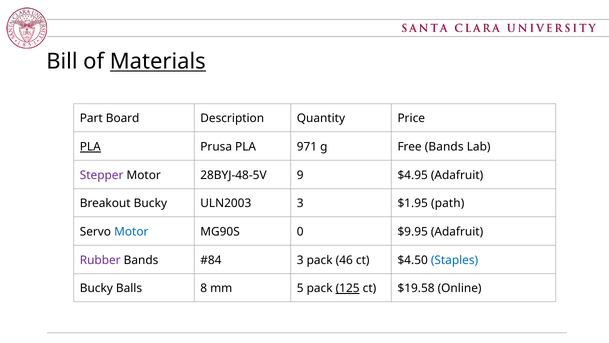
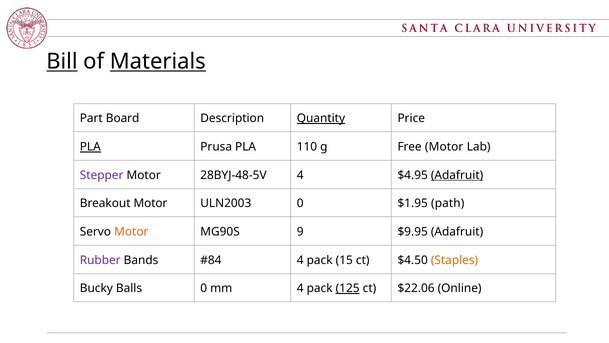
Bill underline: none -> present (62, 62)
Quantity underline: none -> present (321, 118)
971: 971 -> 110 (307, 147)
Free Bands: Bands -> Motor (444, 147)
28BYJ-48-5V 9: 9 -> 4 (300, 175)
Adafruit underline: none -> present (457, 175)
Breakout Bucky: Bucky -> Motor (150, 203)
ULN2003 3: 3 -> 0 (300, 203)
Motor colour: blue -> orange (131, 232)
0: 0 -> 9 (300, 232)
3: 3 -> 4 (300, 260)
46: 46 -> 15 (344, 260)
Staples colour: blue -> orange (455, 260)
Balls 8: 8 -> 0 (204, 288)
mm 5: 5 -> 4 (300, 288)
$19.58: $19.58 -> $22.06 (416, 288)
